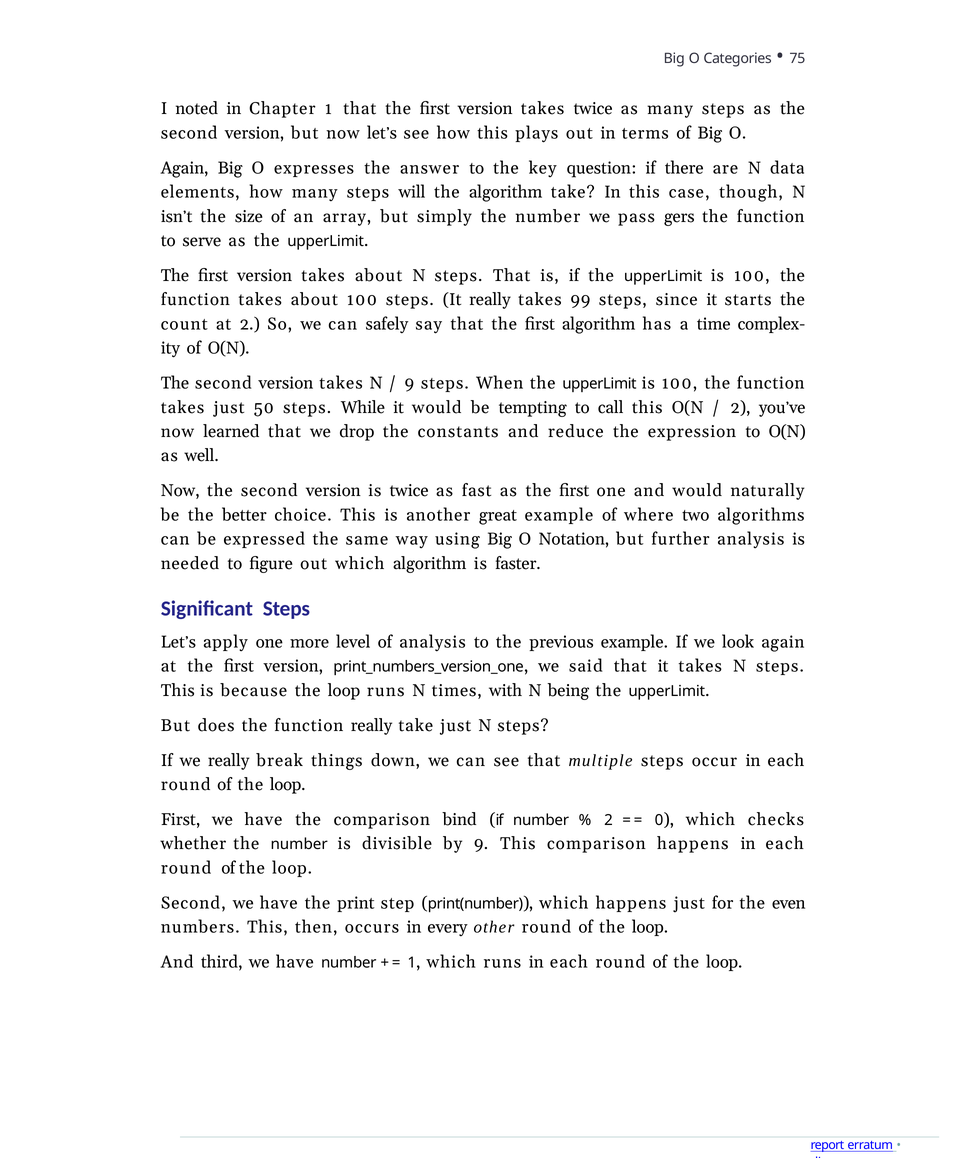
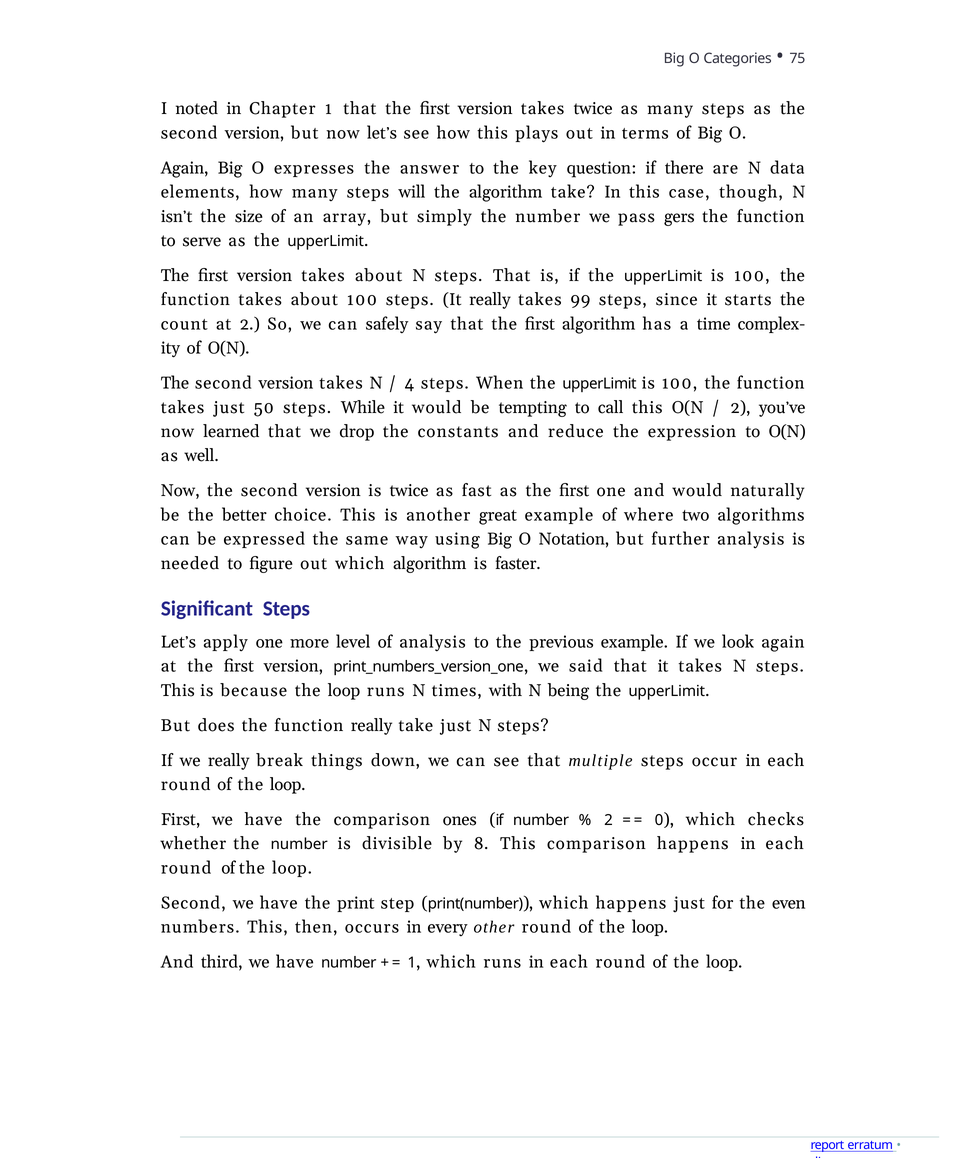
9: 9 -> 4 (409, 383)
bind: bind -> ones (460, 820)
by 9: 9 -> 8 (481, 844)
